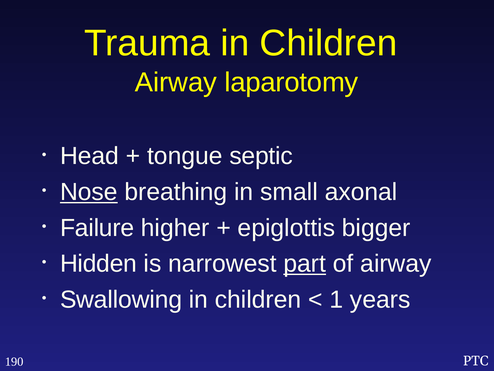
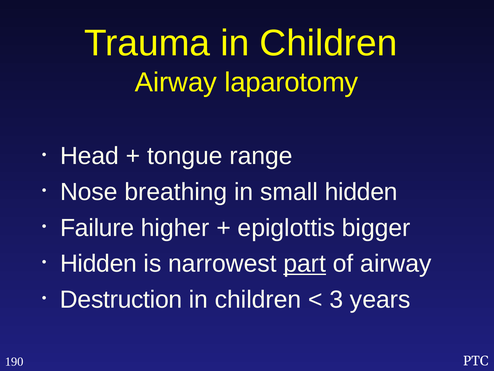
septic: septic -> range (261, 156)
Nose underline: present -> none (89, 192)
small axonal: axonal -> hidden (361, 192)
Swallowing: Swallowing -> Destruction (121, 299)
1: 1 -> 3 (336, 299)
